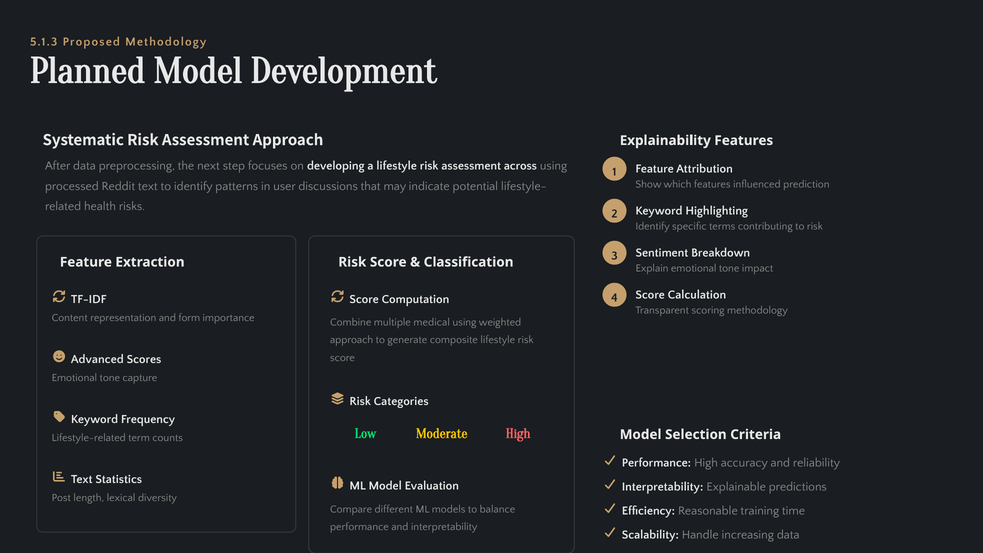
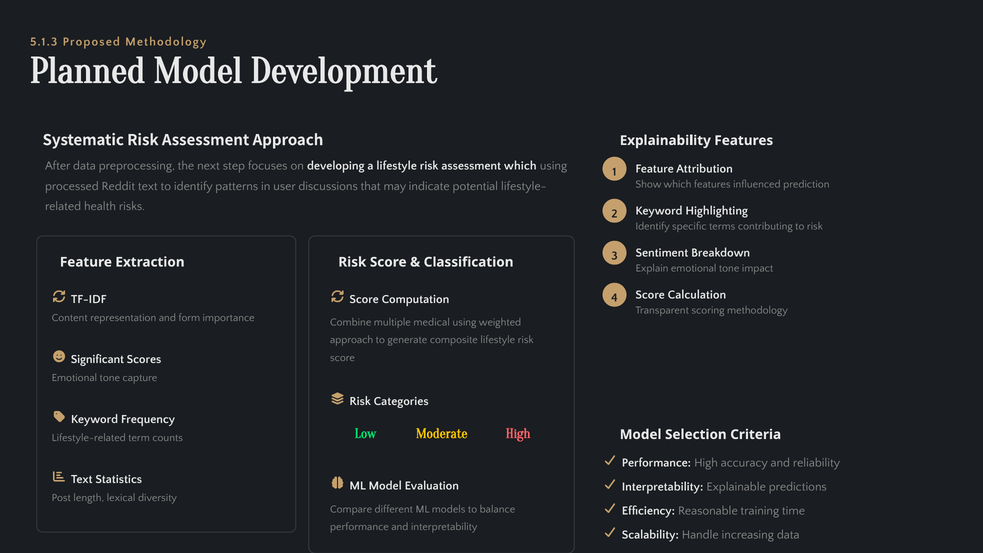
assessment across: across -> which (520, 166)
Advanced: Advanced -> Significant (97, 359)
